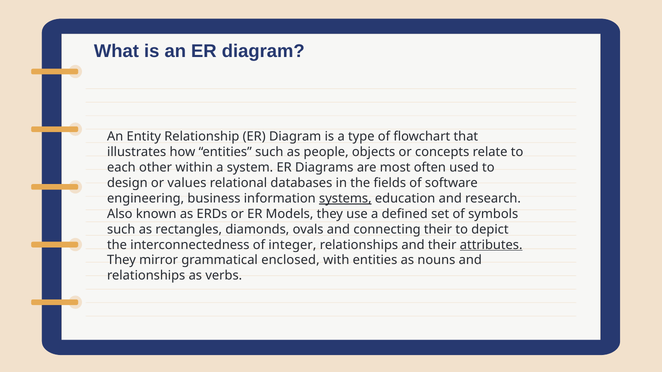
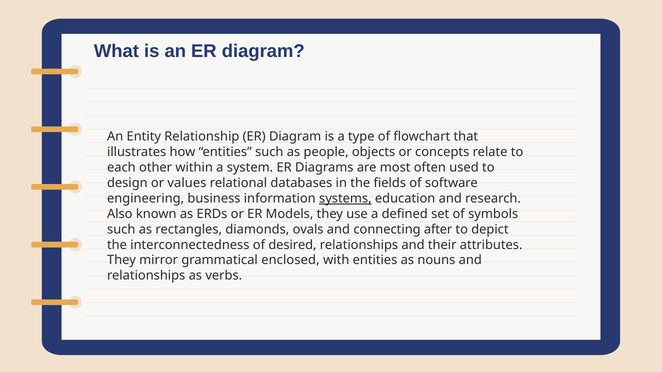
connecting their: their -> after (438, 230)
integer: integer -> desired (292, 245)
attributes underline: present -> none (491, 245)
